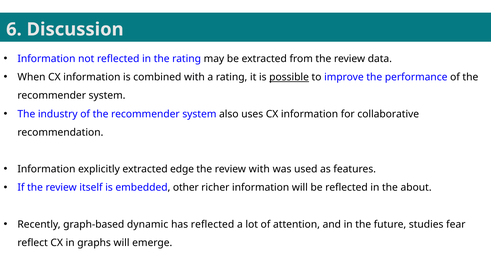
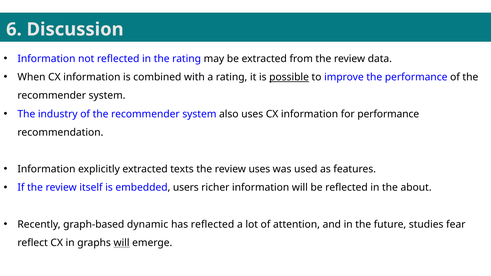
for collaborative: collaborative -> performance (388, 114)
edge: edge -> texts (182, 169)
review with: with -> uses (259, 169)
other: other -> users (186, 188)
will underline: none -> present (122, 243)
